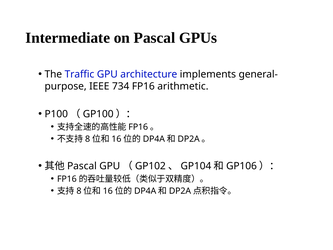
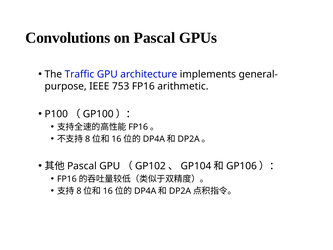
Intermediate: Intermediate -> Convolutions (68, 38)
734: 734 -> 753 (121, 86)
